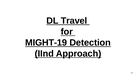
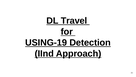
MIGHT-19: MIGHT-19 -> USING-19 (46, 42)
